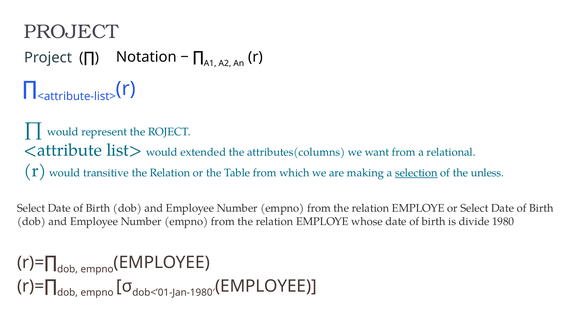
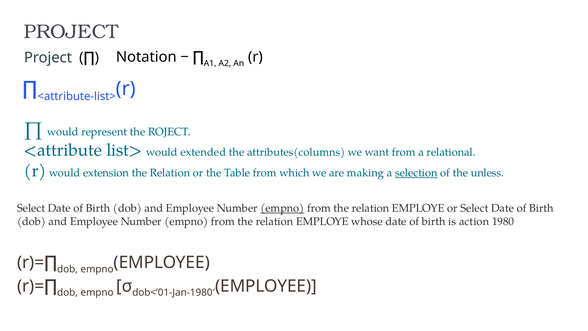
transitive: transitive -> extension (106, 173)
empno underline: none -> present (282, 208)
divide: divide -> action (474, 221)
